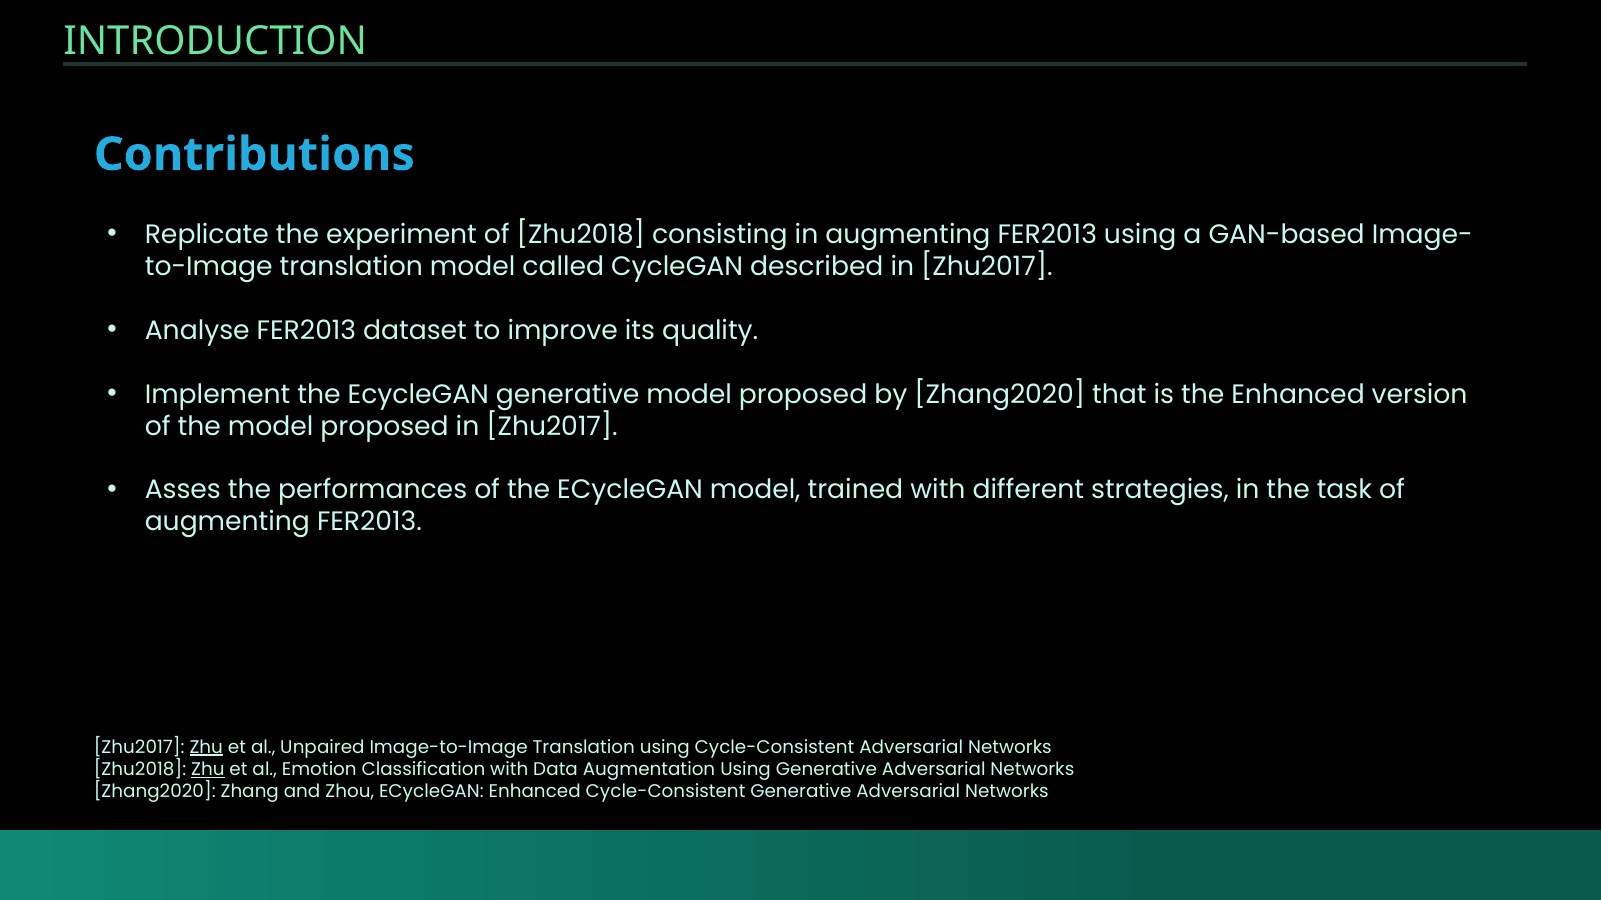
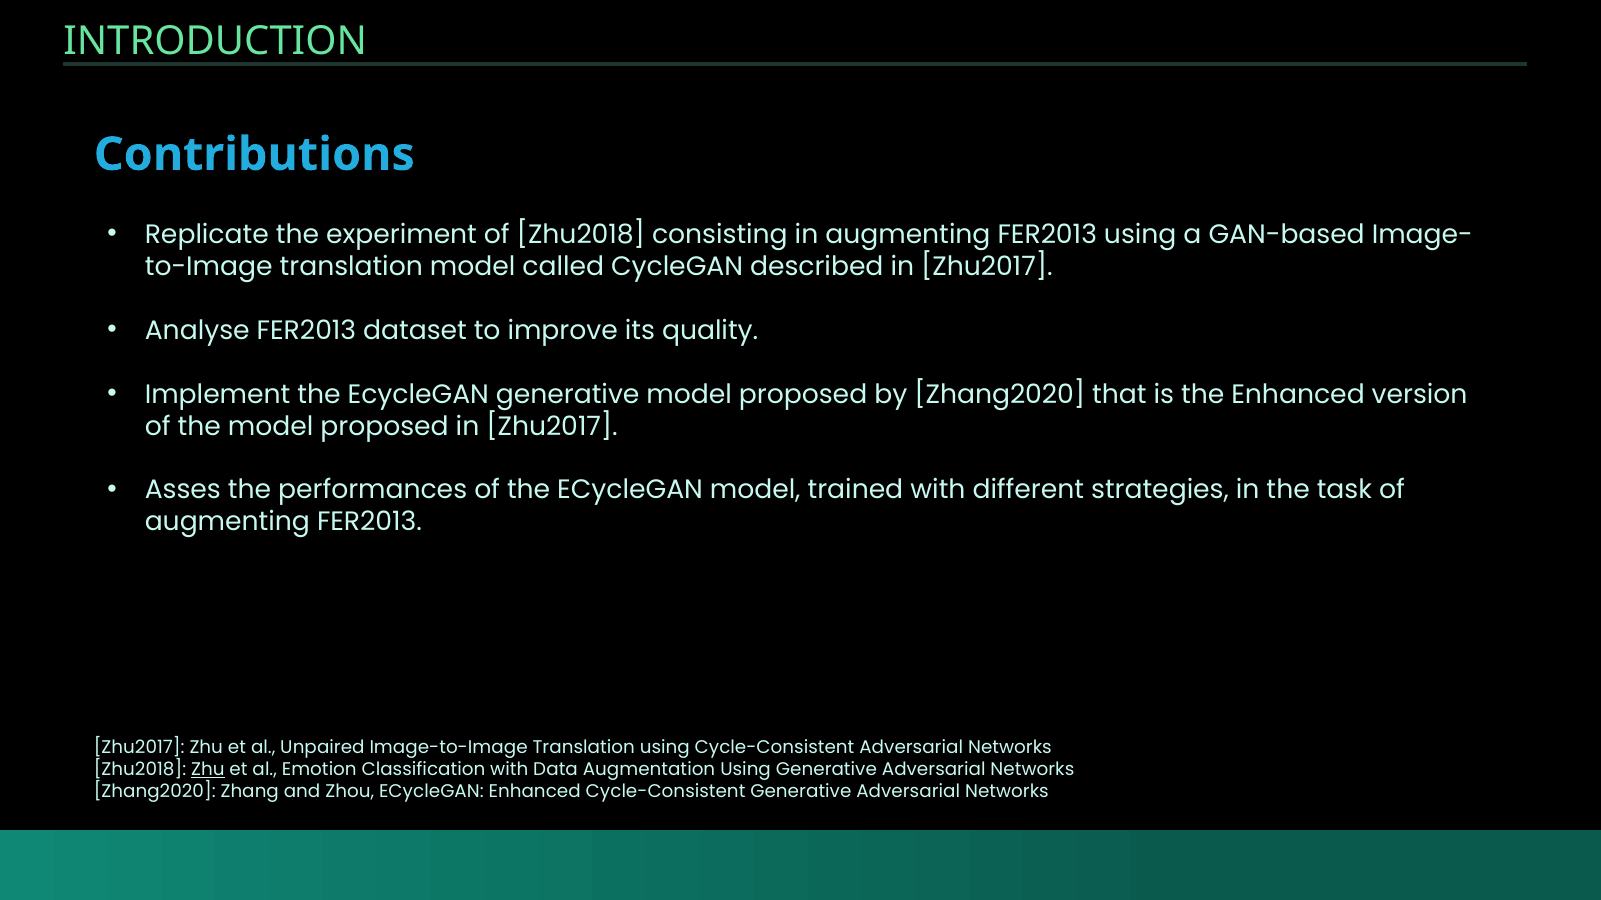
Zhu underline: present -> none (206, 748)
